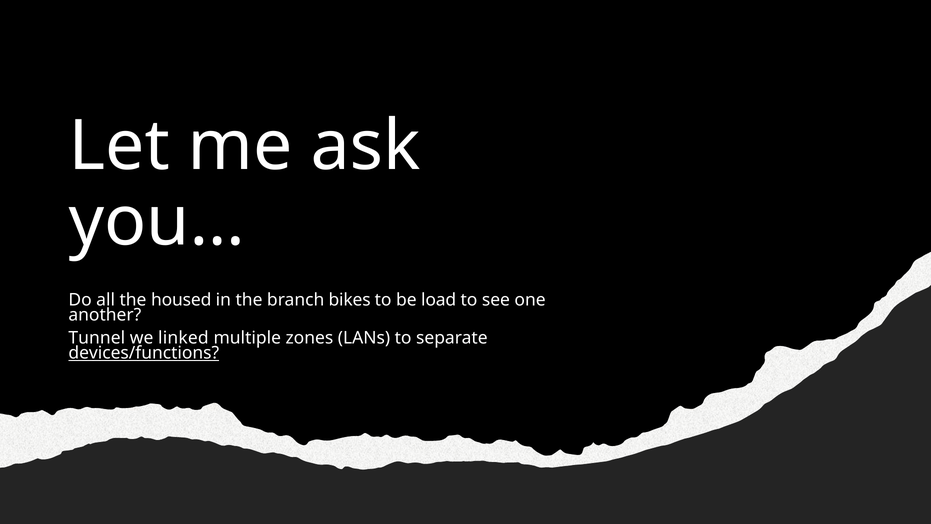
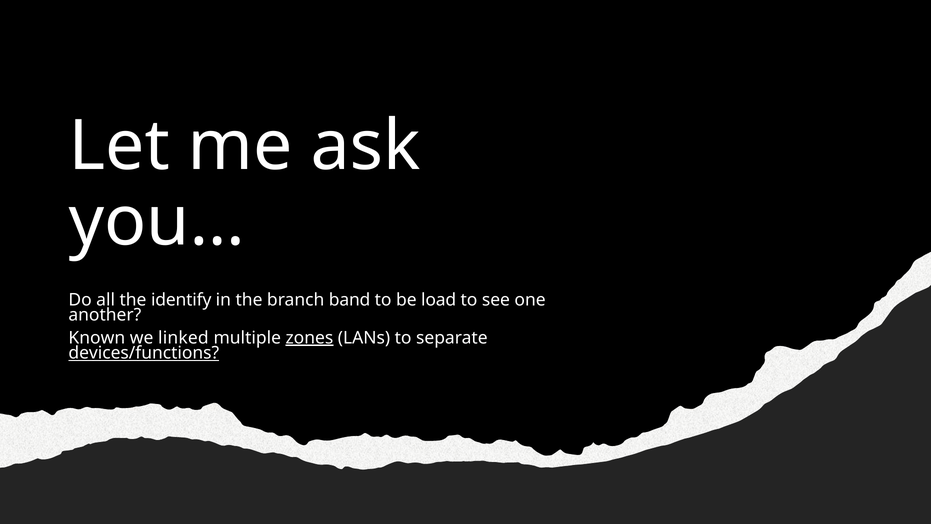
housed: housed -> identify (181, 300)
bikes: bikes -> band (350, 300)
Tunnel: Tunnel -> Known (97, 338)
zones underline: none -> present (309, 338)
